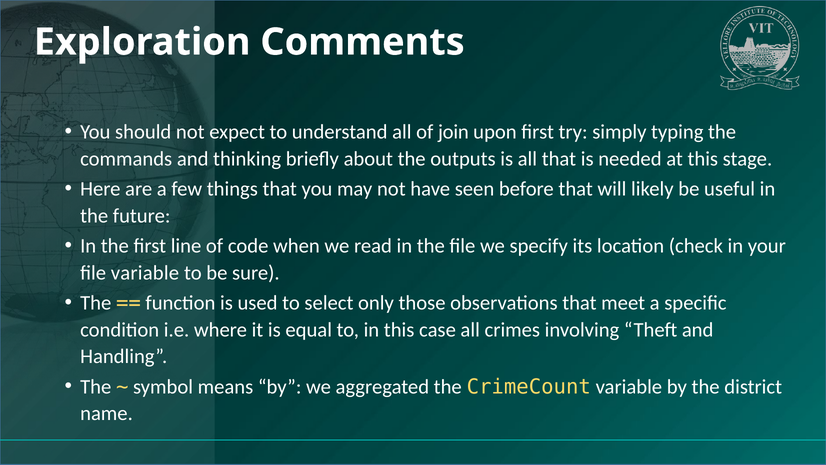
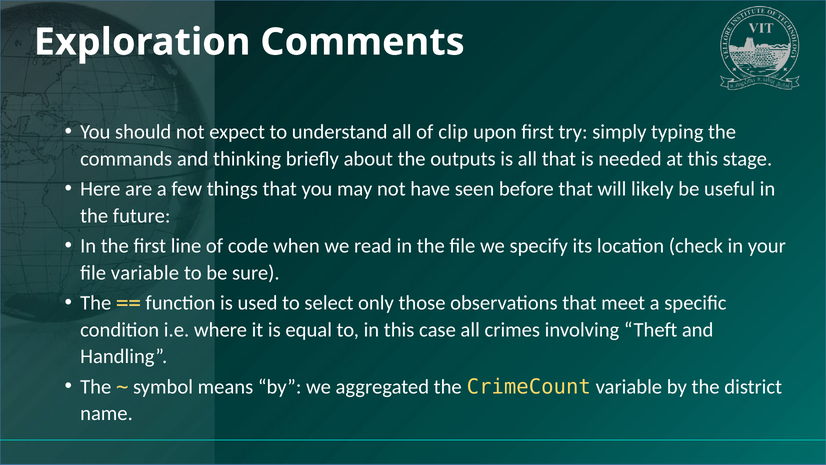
join: join -> clip (453, 132)
